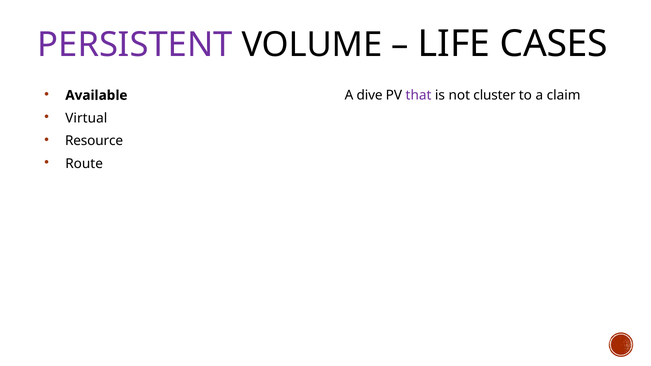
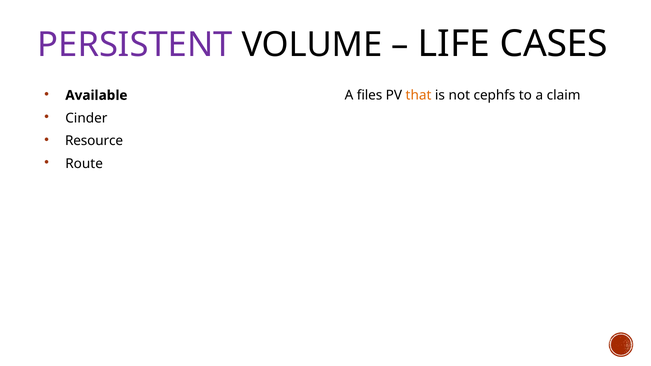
dive: dive -> files (370, 95)
that colour: purple -> orange (419, 95)
cluster: cluster -> cephfs (494, 95)
Virtual: Virtual -> Cinder (86, 118)
